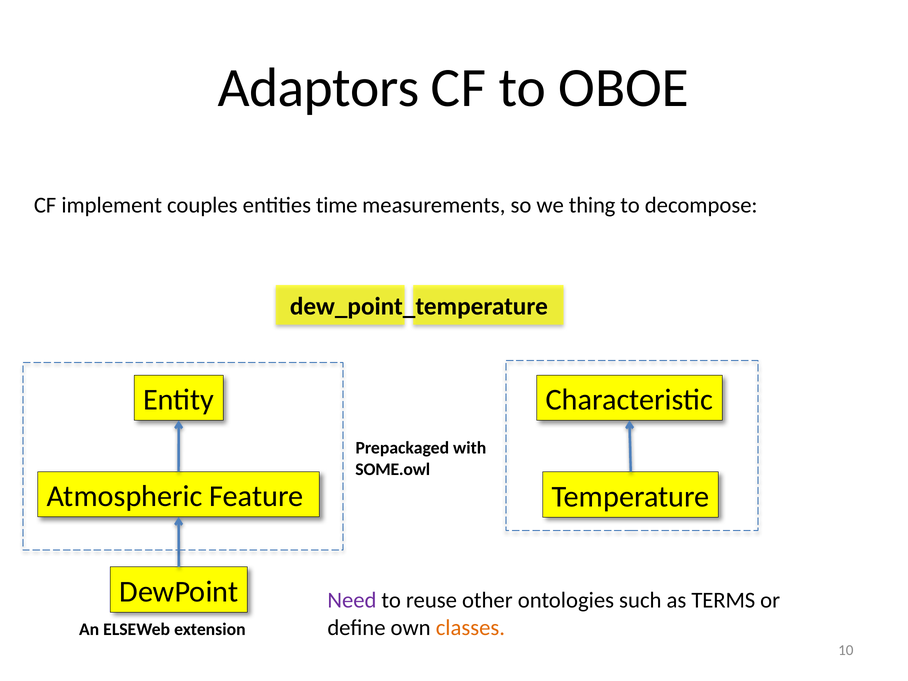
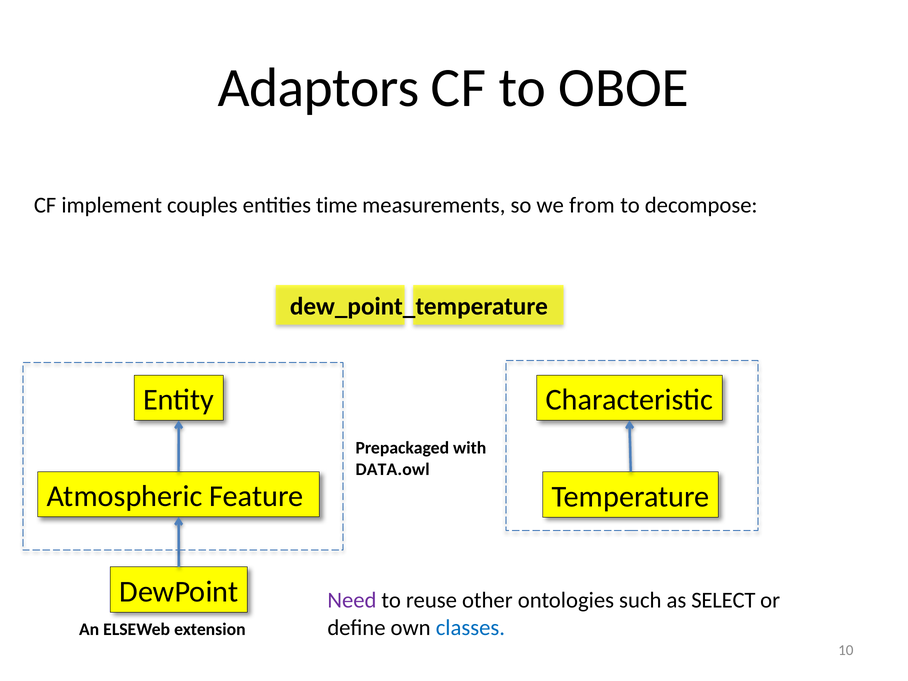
thing: thing -> from (592, 205)
SOME.owl: SOME.owl -> DATA.owl (393, 469)
TERMS: TERMS -> SELECT (723, 600)
classes colour: orange -> blue (470, 628)
